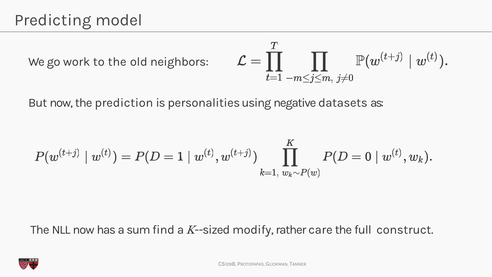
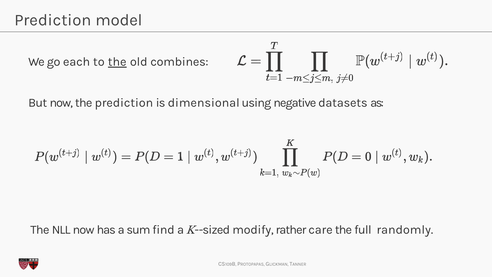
Predicting: Predicting -> Prediction (53, 20)
work: work -> each (77, 62)
the underline: none -> present (117, 62)
neighbors: neighbors -> combines (179, 62)
personalities: personalities -> dimensional (204, 103)
construct: construct -> randomly (405, 229)
